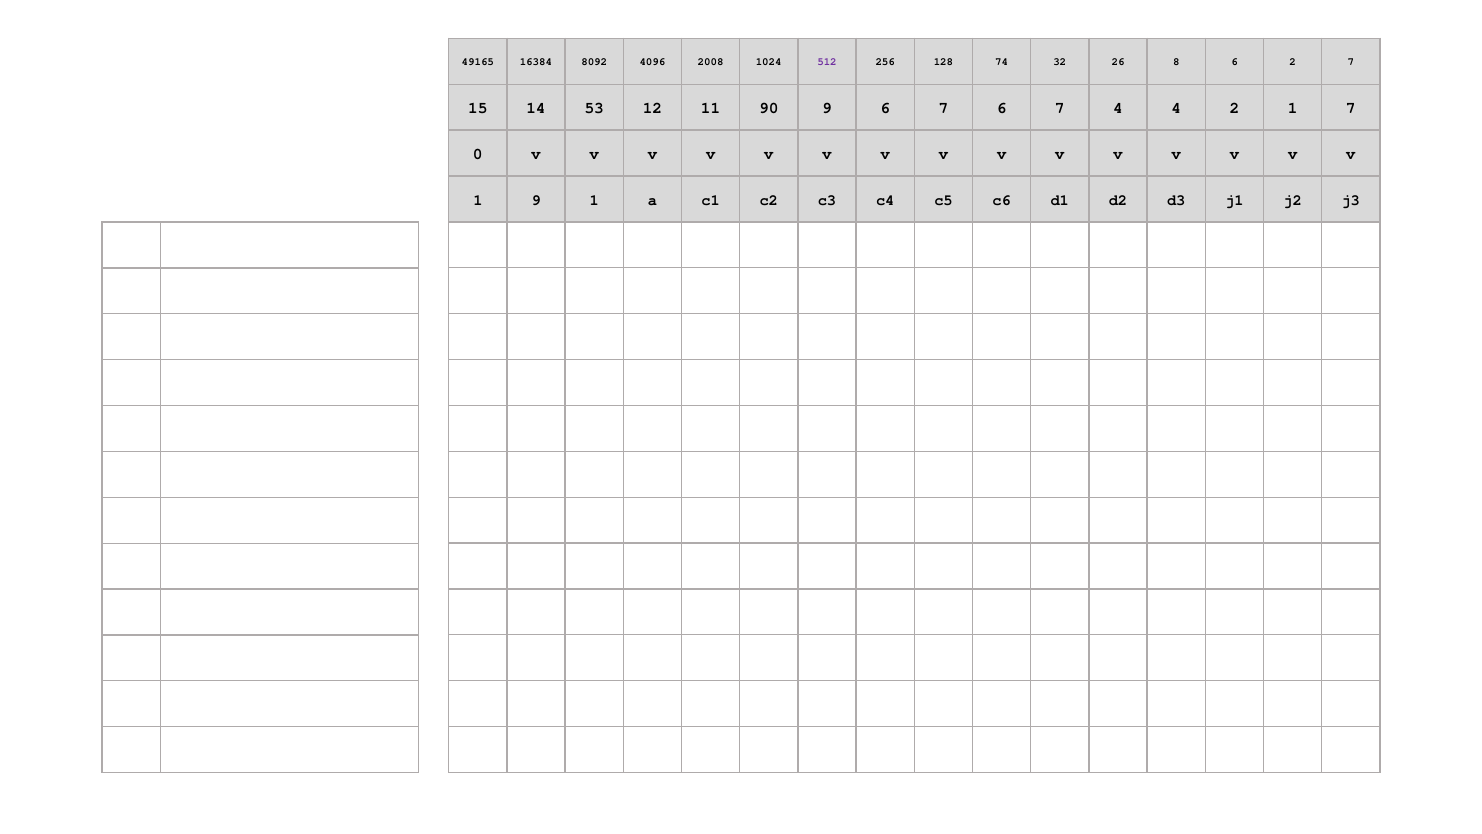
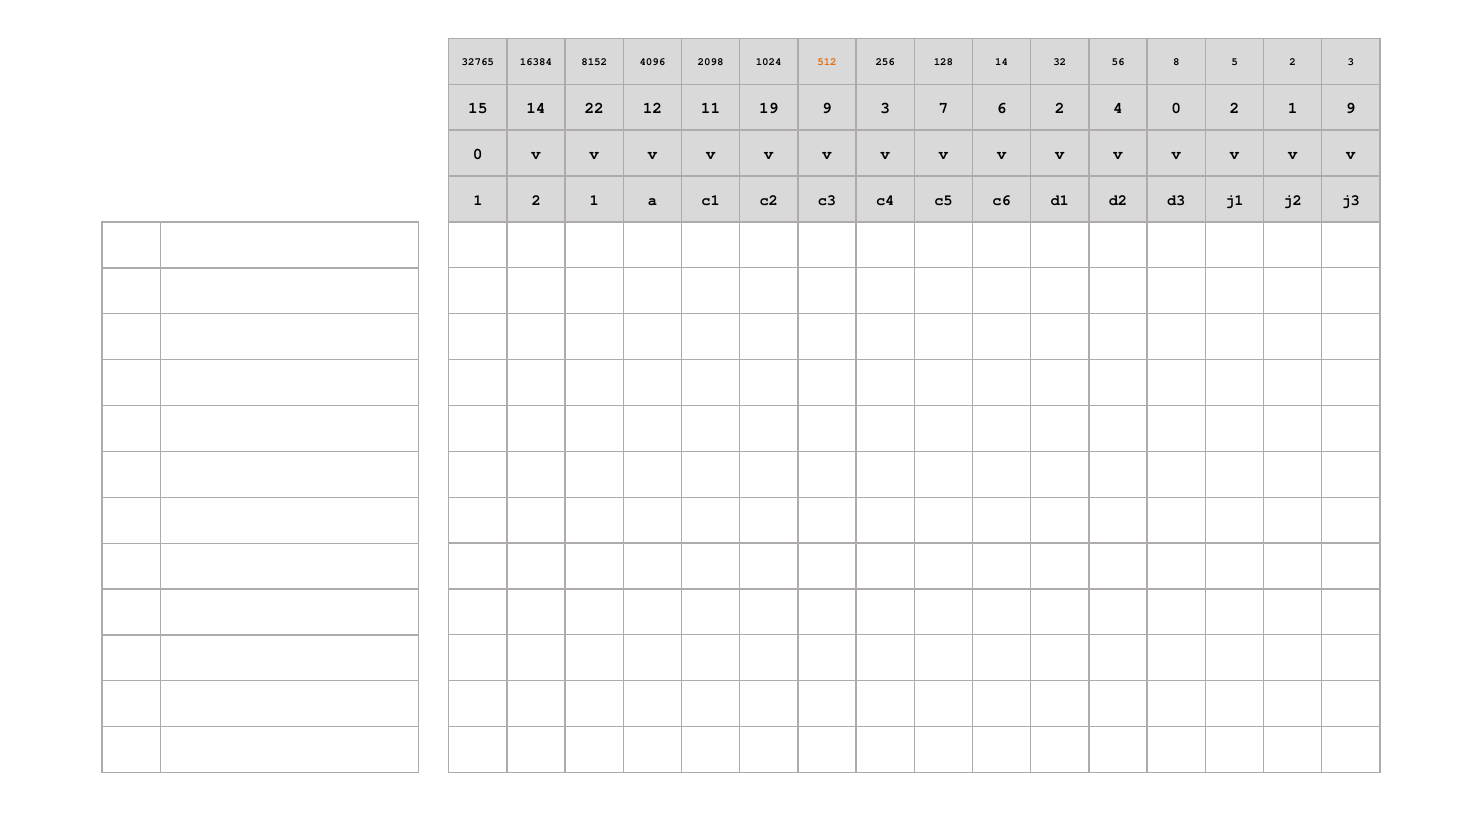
49165: 49165 -> 32765 (478, 62)
8092: 8092 -> 8152 (594, 62)
2008: 2008 -> 2098 (711, 62)
512 colour: purple -> orange (827, 62)
128 74: 74 -> 14 (1002, 62)
26: 26 -> 56 (1118, 62)
8 6: 6 -> 5 (1235, 62)
2 7: 7 -> 3 (1351, 62)
53: 53 -> 22 (594, 108)
90: 90 -> 19 (769, 108)
9 6: 6 -> 3 (885, 108)
7 6 7: 7 -> 2 (1060, 108)
4 4: 4 -> 0 (1176, 108)
1 7: 7 -> 9 (1351, 108)
1 9: 9 -> 2 (536, 200)
